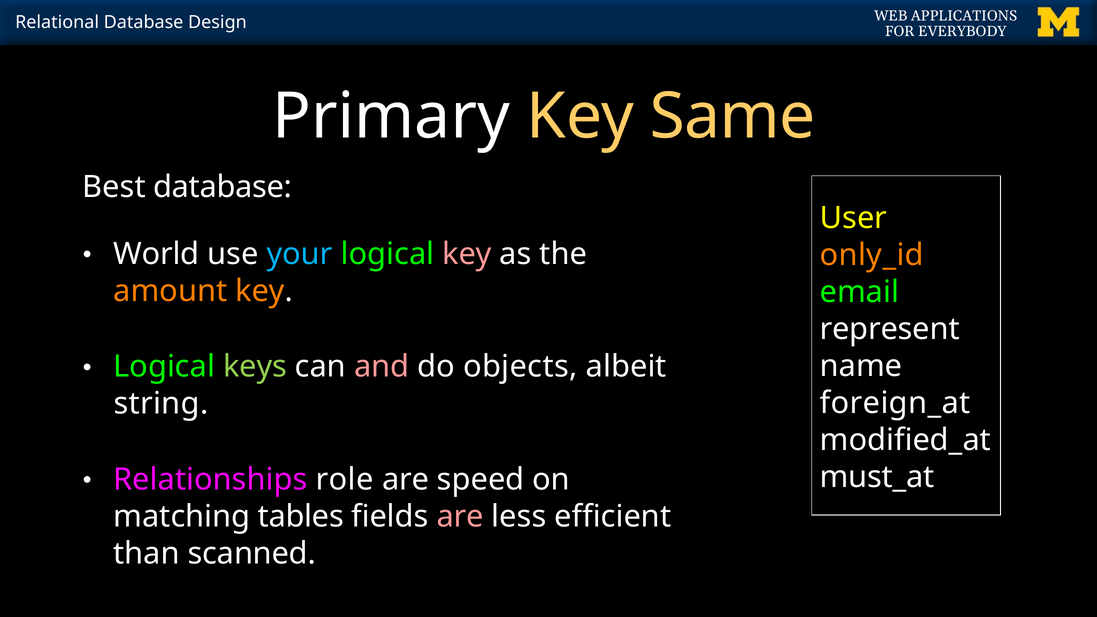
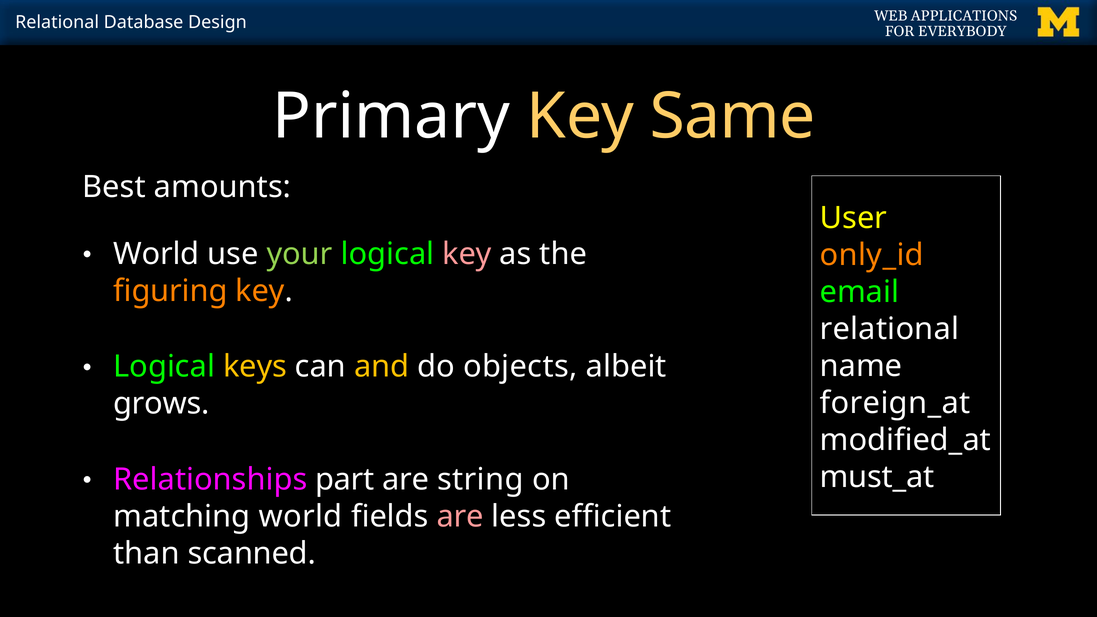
Best database: database -> amounts (223, 187)
your colour: light blue -> light green (300, 254)
amount: amount -> figuring (170, 291)
represent: represent -> relational (889, 329)
keys colour: light green -> yellow (255, 367)
and colour: pink -> yellow (382, 367)
string: string -> grows (161, 404)
role: role -> part (345, 479)
speed: speed -> string (480, 479)
matching tables: tables -> world (301, 516)
